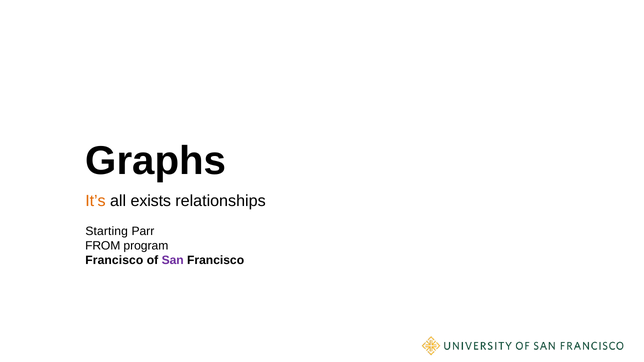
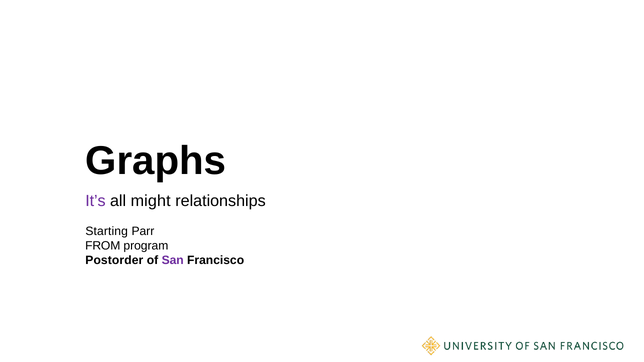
It’s colour: orange -> purple (95, 201)
exists: exists -> might (151, 201)
Francisco: Francisco -> Postorder (114, 260)
